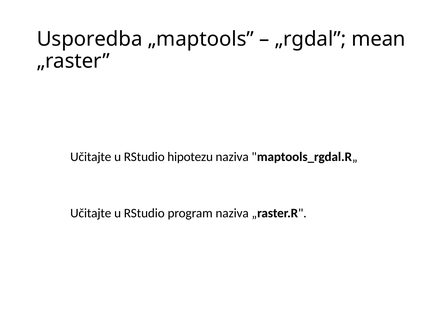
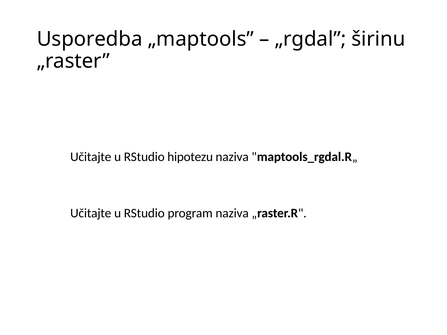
mean: mean -> širinu (378, 39)
